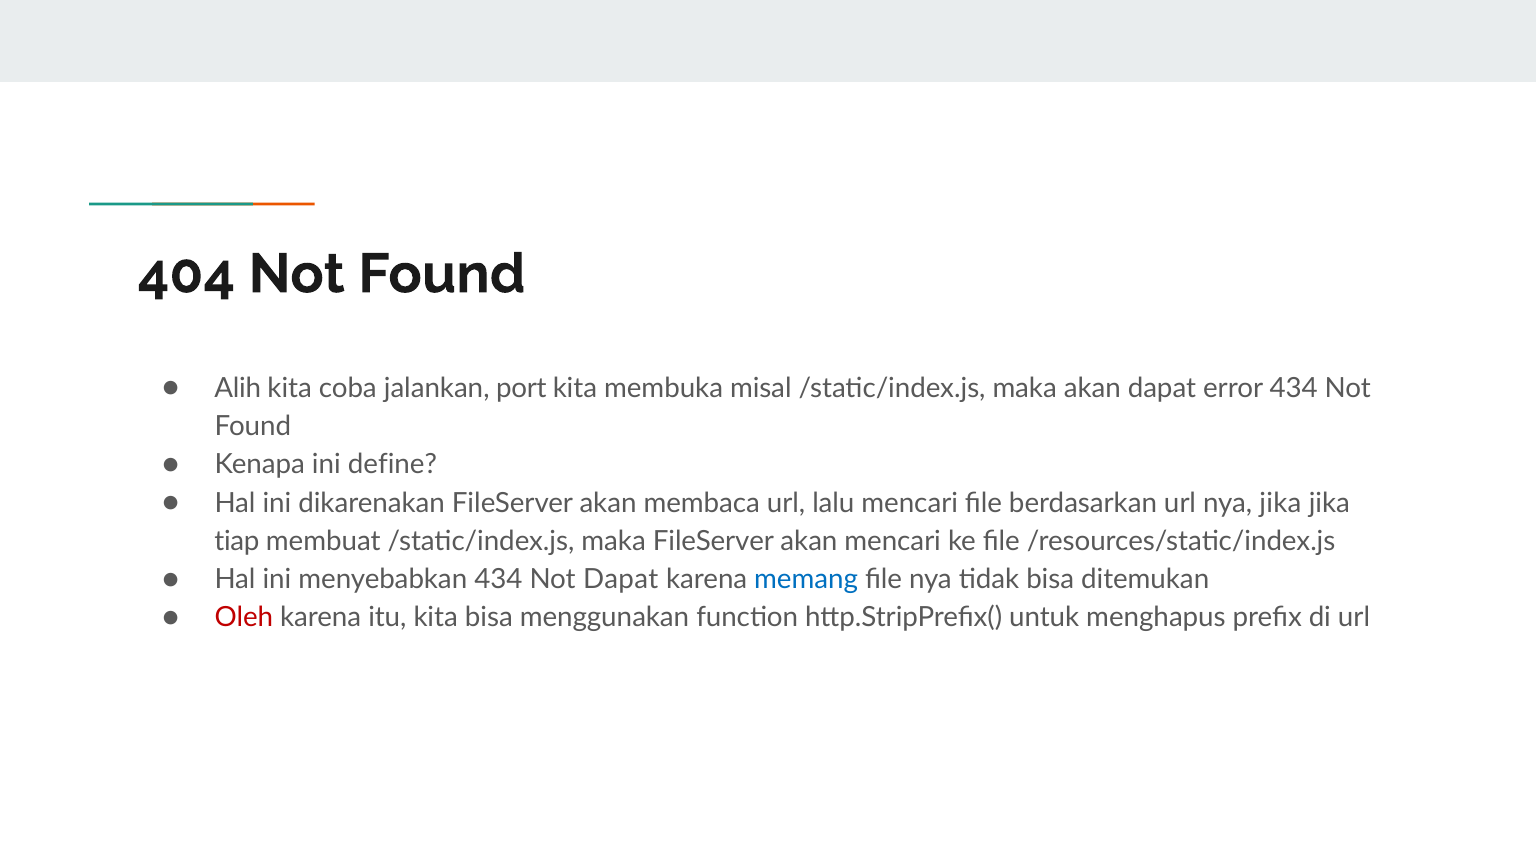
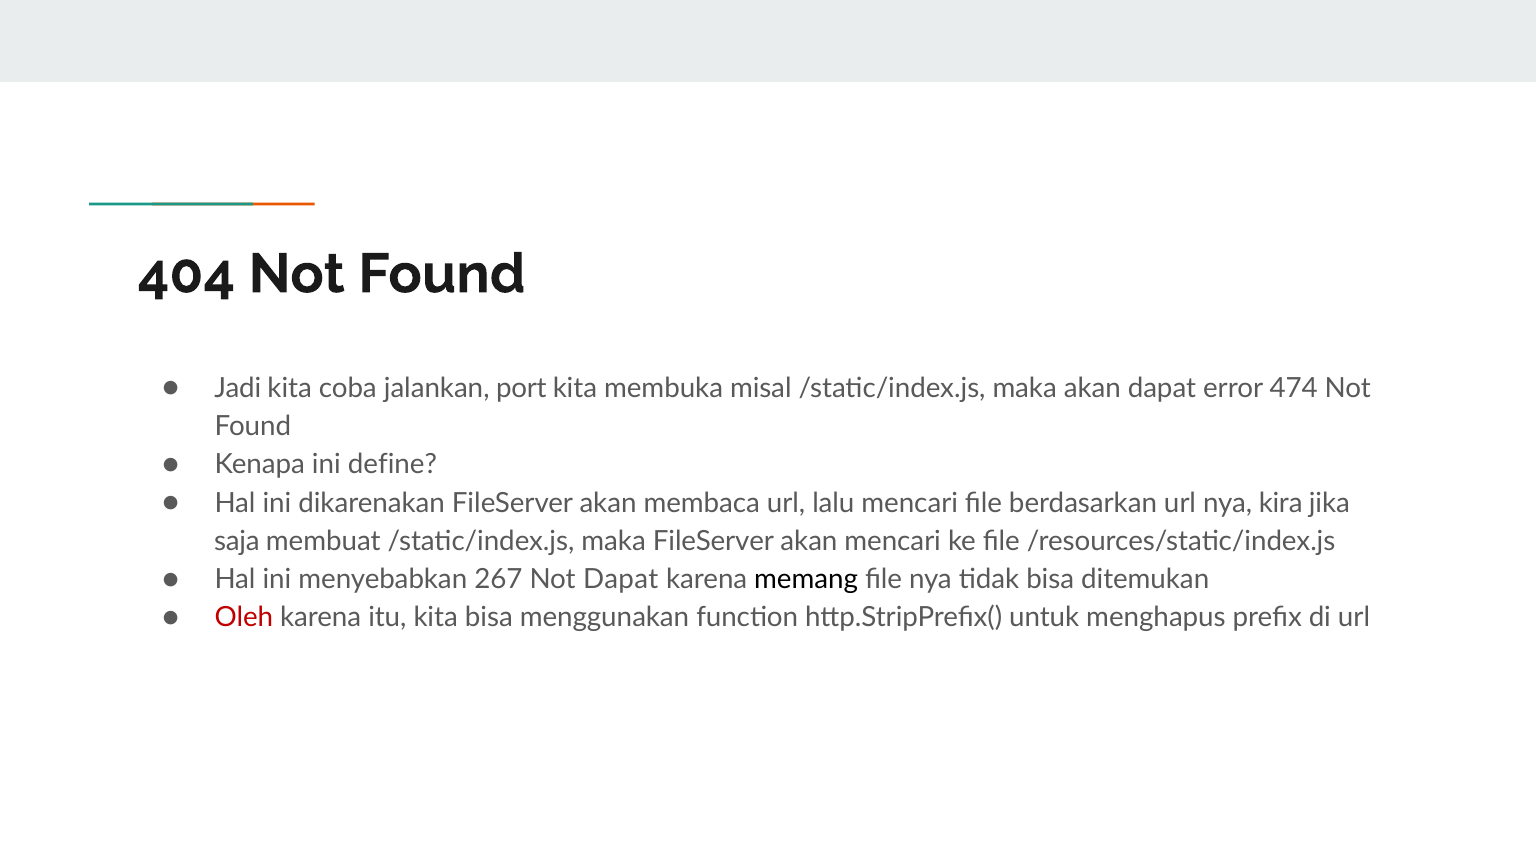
Alih: Alih -> Jadi (238, 388)
error 434: 434 -> 474 (1294, 388)
nya jika: jika -> kira (1281, 503)
tiap: tiap -> saja (237, 541)
menyebabkan 434: 434 -> 267 (498, 580)
memang colour: blue -> black (806, 580)
